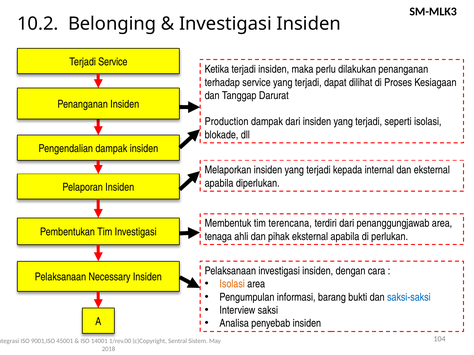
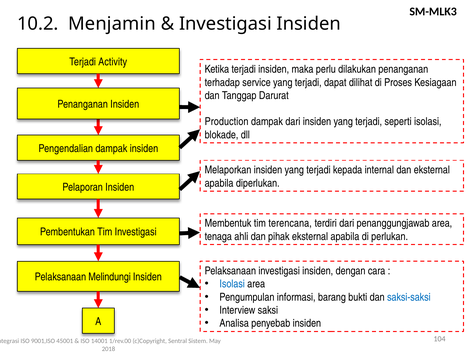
Belonging: Belonging -> Menjamin (112, 24)
Terjadi Service: Service -> Activity (113, 62)
Necessary: Necessary -> Melindungi (110, 277)
Isolasi colour: orange -> blue (232, 284)
